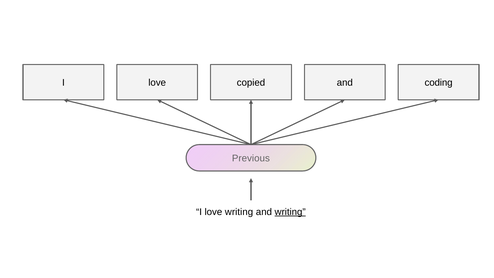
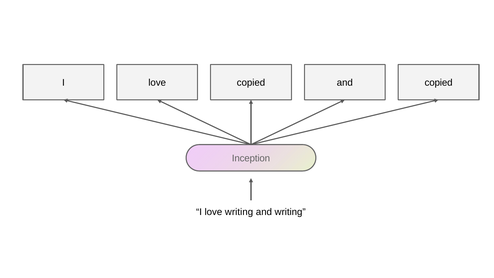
and coding: coding -> copied (439, 83)
Previous: Previous -> Inception (251, 158)
writing underline: present -> none (290, 212)
